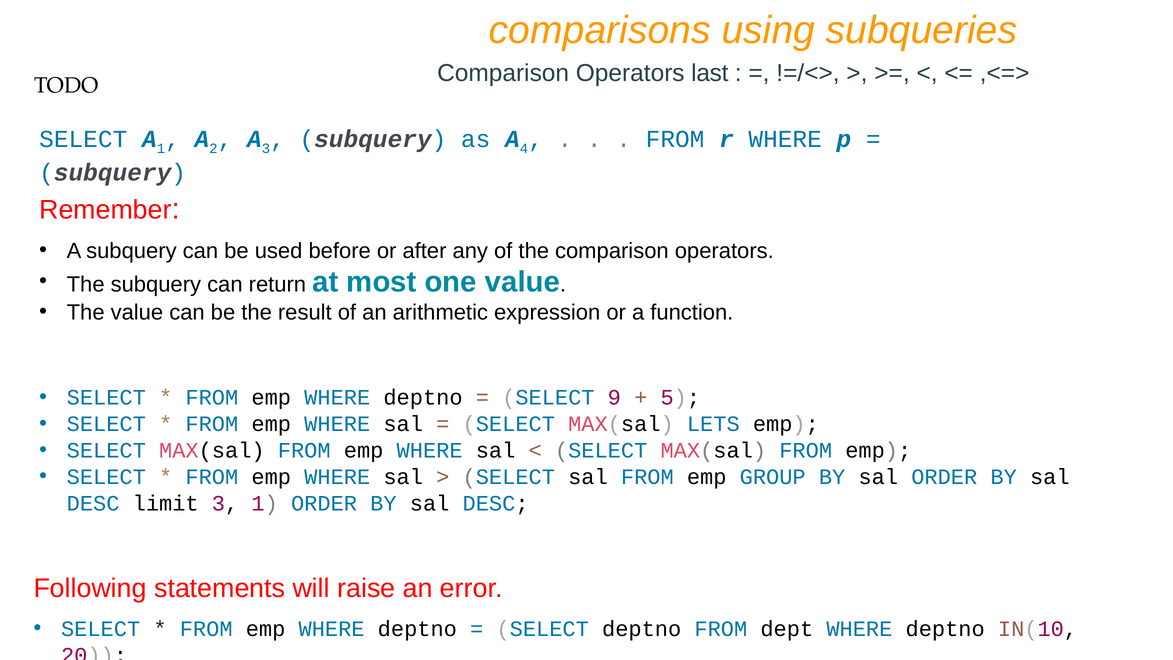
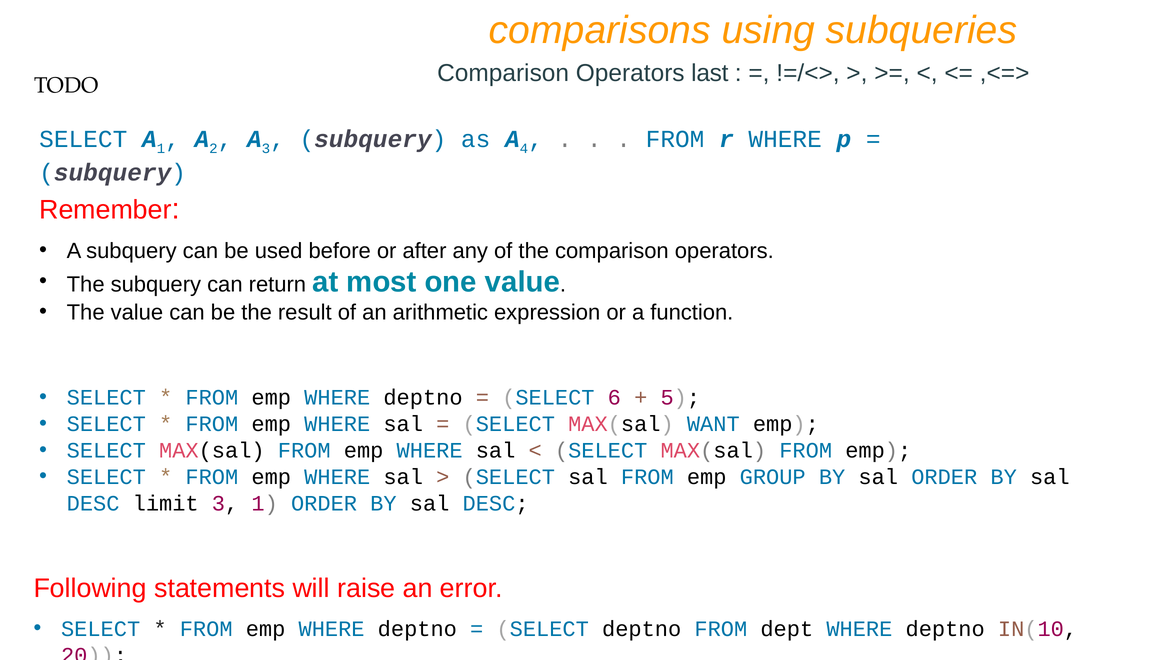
9: 9 -> 6 (614, 398)
LETS: LETS -> WANT (713, 424)
